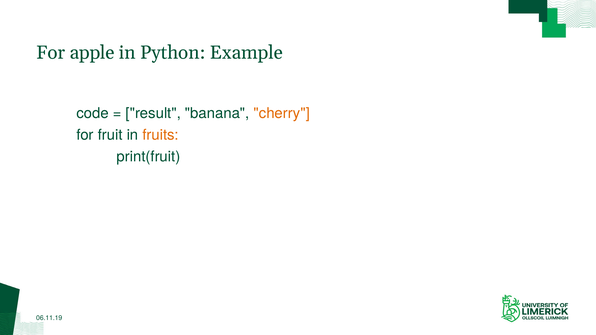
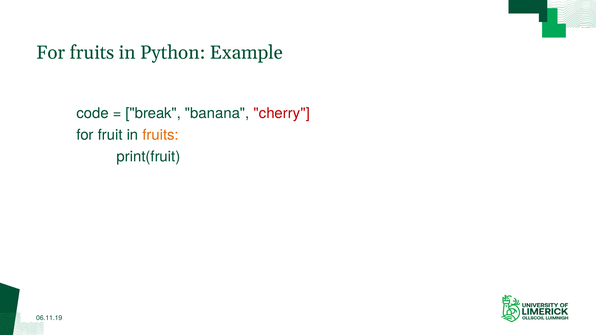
For apple: apple -> fruits (92, 53)
result: result -> break (153, 113)
cherry colour: orange -> red (282, 113)
